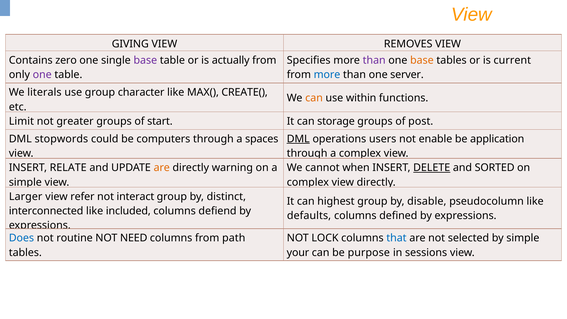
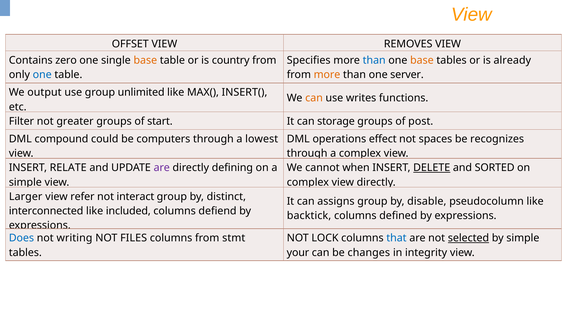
GIVING: GIVING -> OFFSET (130, 44)
base colour: purple -> orange (145, 60)
actually: actually -> country (231, 60)
than colour: purple -> blue (374, 60)
current: current -> already (512, 60)
one colour: purple -> blue (42, 75)
more colour: blue -> orange (327, 75)
literals: literals -> output (44, 92)
character: character -> unlimited (141, 92)
CREATE(: CREATE( -> INSERT( (244, 92)
within: within -> writes (361, 98)
Limit: Limit -> Filter (21, 121)
stopwords: stopwords -> compound (61, 139)
spaces: spaces -> lowest (262, 139)
DML underline: present -> none (298, 139)
users: users -> effect (383, 139)
enable: enable -> spaces (435, 139)
application: application -> recognizes (497, 139)
are colour: orange -> purple (162, 168)
warning: warning -> defining (232, 168)
highest: highest -> assigns (336, 201)
defaults: defaults -> backtick (309, 216)
routine: routine -> writing (74, 238)
NEED: NEED -> FILES (134, 238)
path: path -> stmt (234, 238)
selected underline: none -> present (468, 238)
purpose: purpose -> changes (369, 253)
sessions: sessions -> integrity (426, 253)
